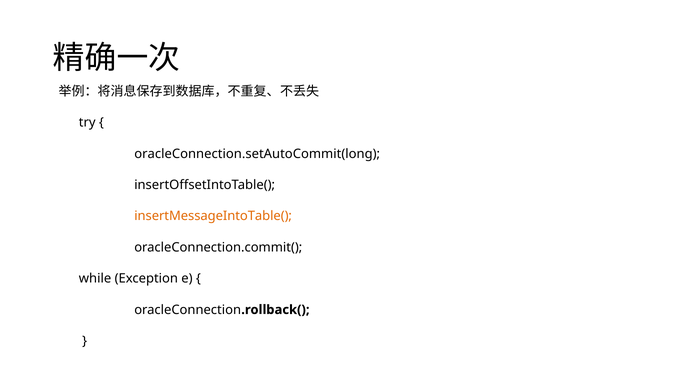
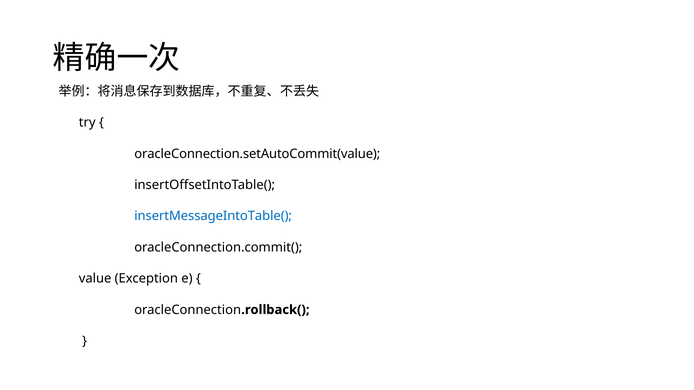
oracleConnection.setAutoCommit(long: oracleConnection.setAutoCommit(long -> oracleConnection.setAutoCommit(value (257, 154)
insertMessageIntoTable( colour: orange -> blue (213, 216)
while: while -> value (95, 279)
